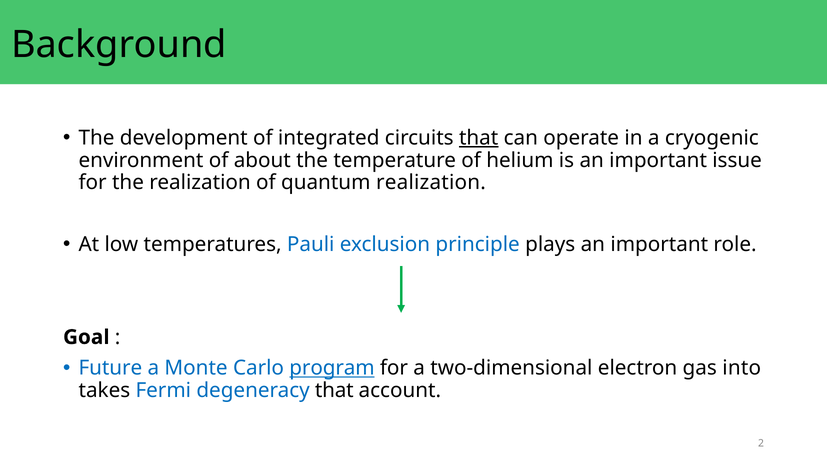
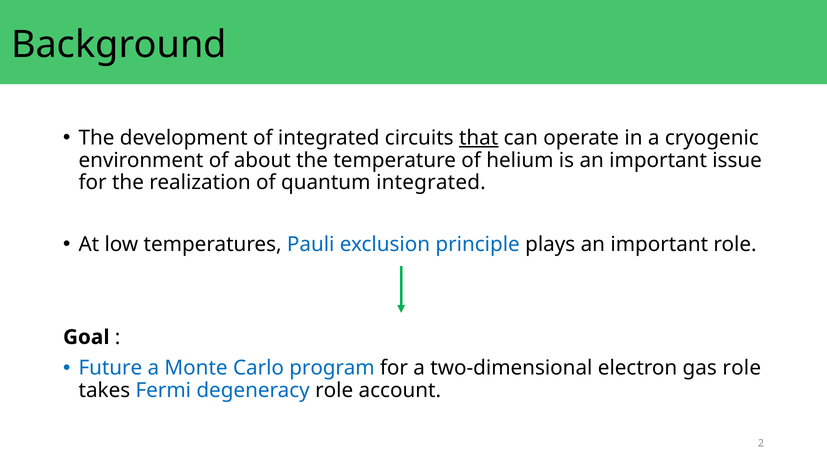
quantum realization: realization -> integrated (431, 183)
program underline: present -> none (332, 368)
gas into: into -> role (742, 368)
degeneracy that: that -> role (334, 391)
